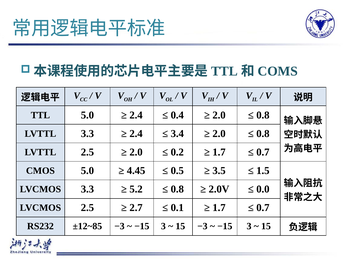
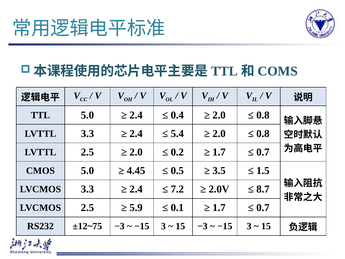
3.4: 3.4 -> 5.4 (177, 134)
5.2: 5.2 -> 2.4 (136, 189)
0.8: 0.8 -> 7.2 (177, 189)
0.0: 0.0 -> 8.7 (263, 189)
2.7: 2.7 -> 5.9 (136, 208)
±12~85: ±12~85 -> ±12~75 (87, 226)
